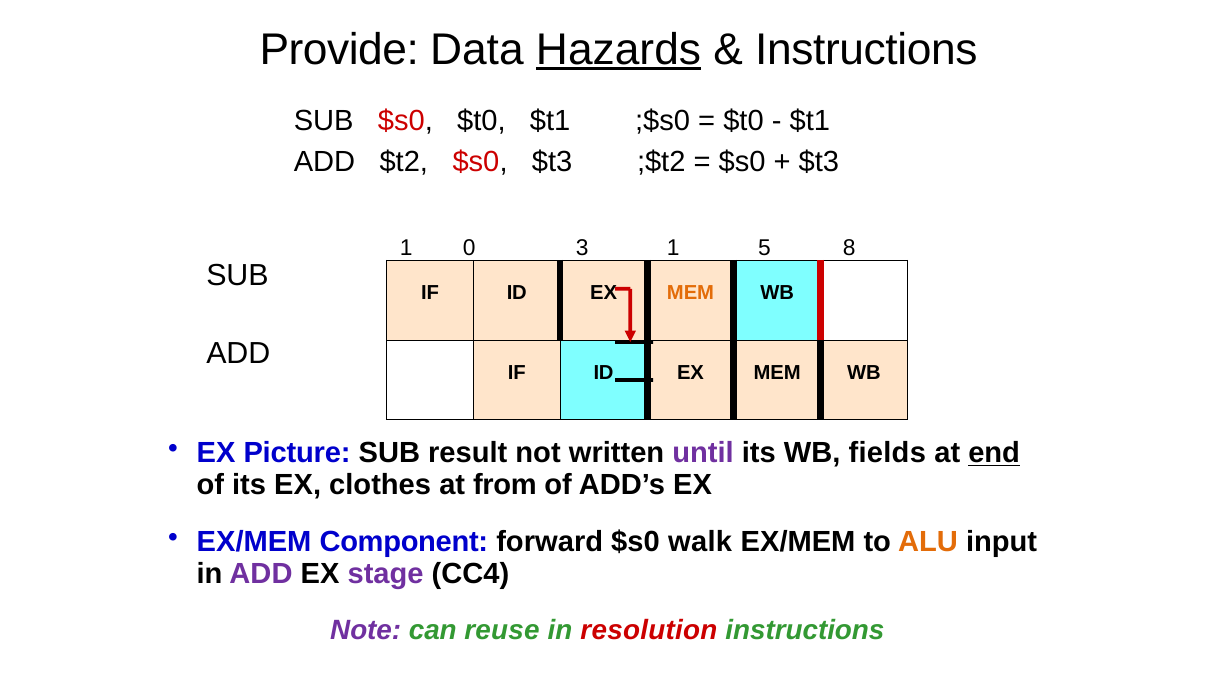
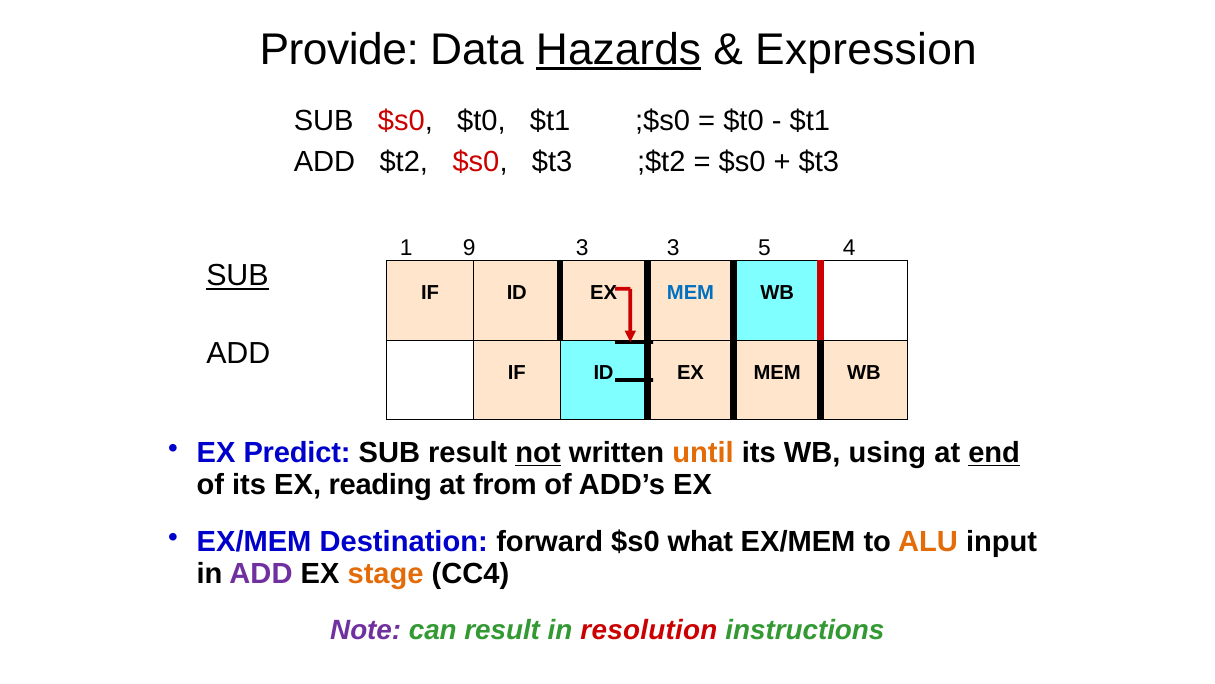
Instructions: Instructions -> Expression (866, 49)
0: 0 -> 9 (469, 248)
3 1: 1 -> 3 (673, 248)
8: 8 -> 4 (849, 248)
SUB underline: none -> present (237, 276)
MEM colour: orange -> blue (691, 292)
Picture: Picture -> Predict (297, 453)
not underline: none -> present (538, 453)
until colour: purple -> orange (703, 453)
fields: fields -> using (887, 453)
clothes: clothes -> reading (380, 484)
Component: Component -> Destination (404, 542)
walk: walk -> what (700, 542)
stage colour: purple -> orange (386, 573)
can reuse: reuse -> result (502, 630)
